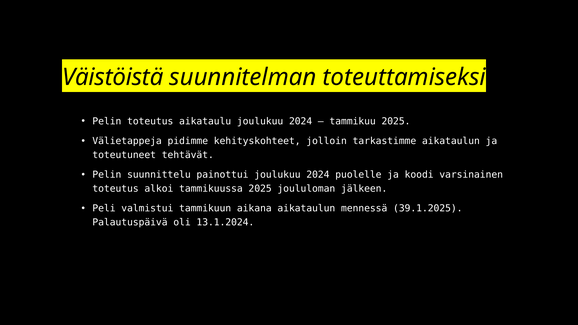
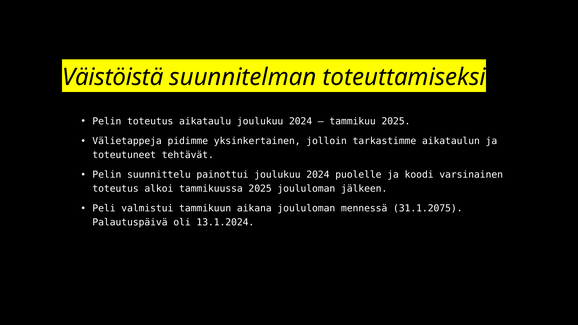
kehityskohteet: kehityskohteet -> yksinkertainen (257, 141)
aikana aikataulun: aikataulun -> joululoman (306, 209)
39.1.2025: 39.1.2025 -> 31.1.2075 (428, 209)
